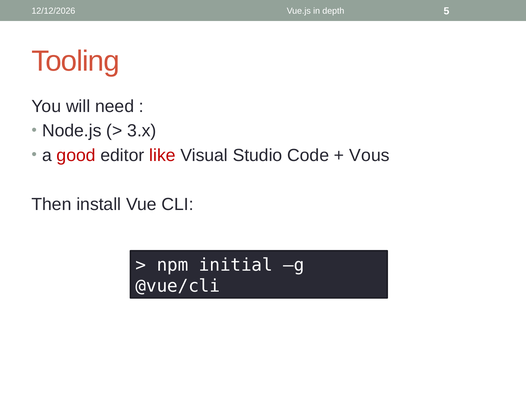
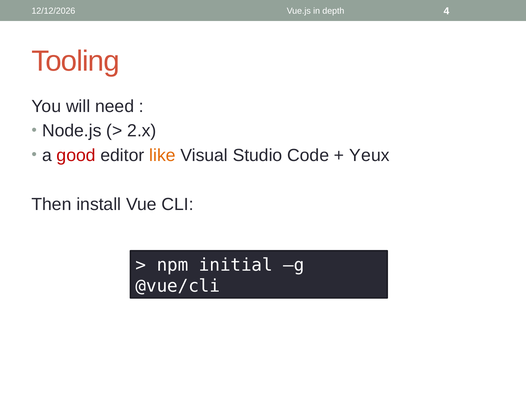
5: 5 -> 4 (446, 11)
3.x: 3.x -> 2.x (142, 131)
like colour: red -> orange (162, 156)
Vous: Vous -> Yeux (369, 156)
